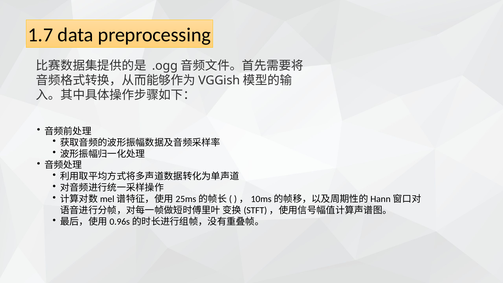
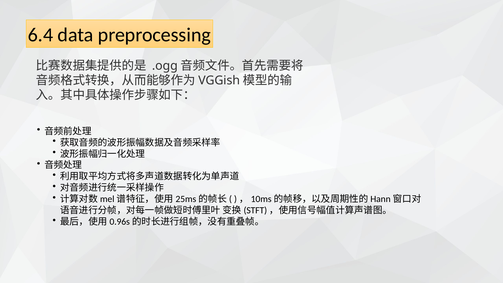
1.7: 1.7 -> 6.4 (41, 35)
